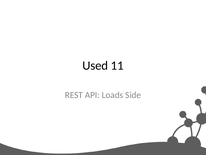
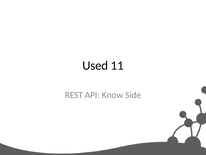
Loads: Loads -> Know (112, 95)
